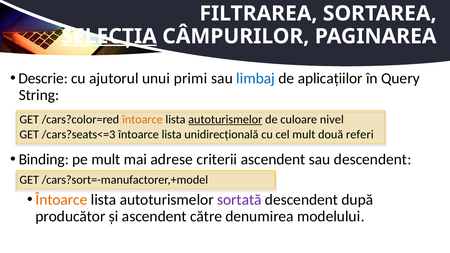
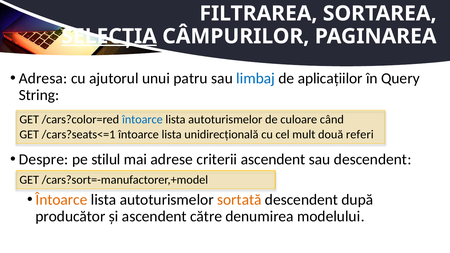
Descrie: Descrie -> Adresa (43, 78)
primi: primi -> patru (191, 78)
întoarce colour: orange -> blue (142, 120)
autoturismelor underline: present -> none (225, 120)
nivel: nivel -> când (332, 120)
/cars?seats<=3: /cars?seats<=3 -> /cars?seats<=1 (79, 134)
Binding: Binding -> Despre (44, 159)
pe mult: mult -> stilul (106, 159)
sortată colour: purple -> orange (239, 200)
